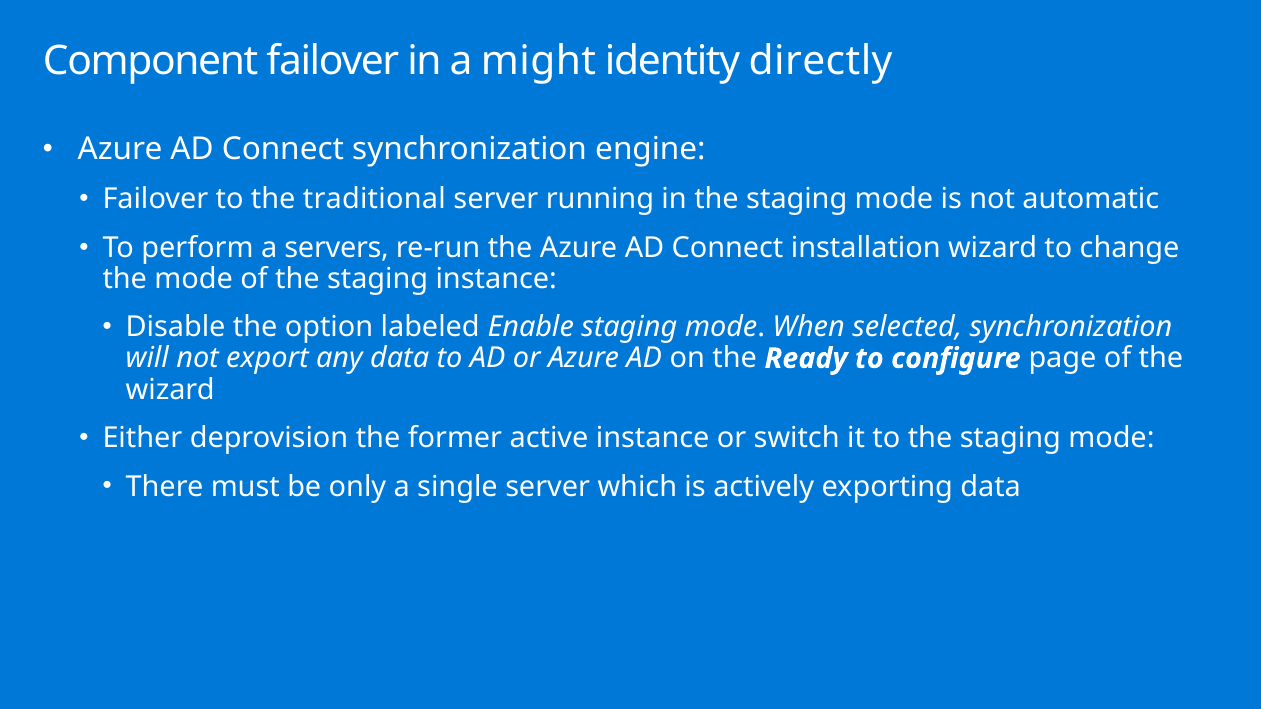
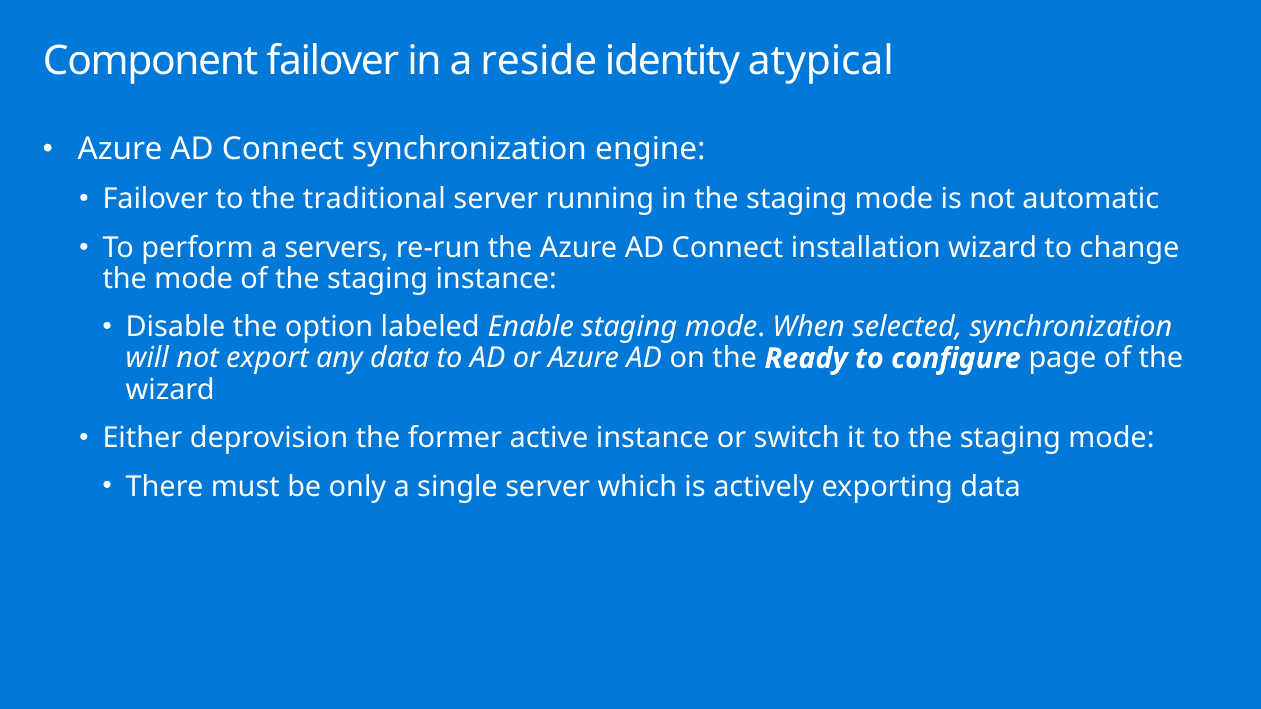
might: might -> reside (539, 61)
directly: directly -> atypical (821, 61)
